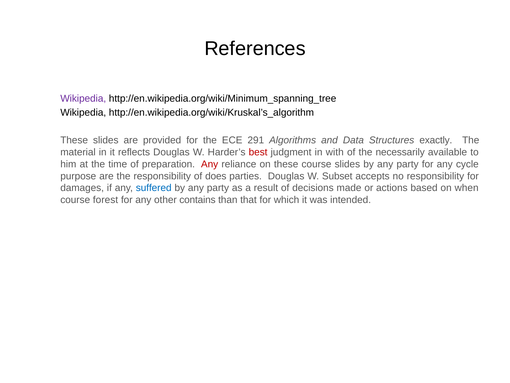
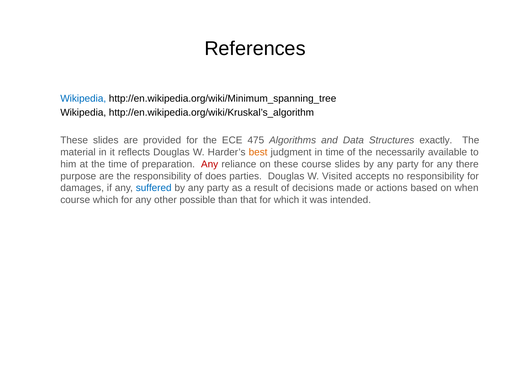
Wikipedia colour: purple -> blue (83, 98)
291: 291 -> 475 (256, 140)
best colour: red -> orange (258, 152)
in with: with -> time (335, 152)
cycle: cycle -> there (467, 164)
Subset: Subset -> Visited (337, 176)
course forest: forest -> which (106, 200)
contains: contains -> possible (197, 200)
